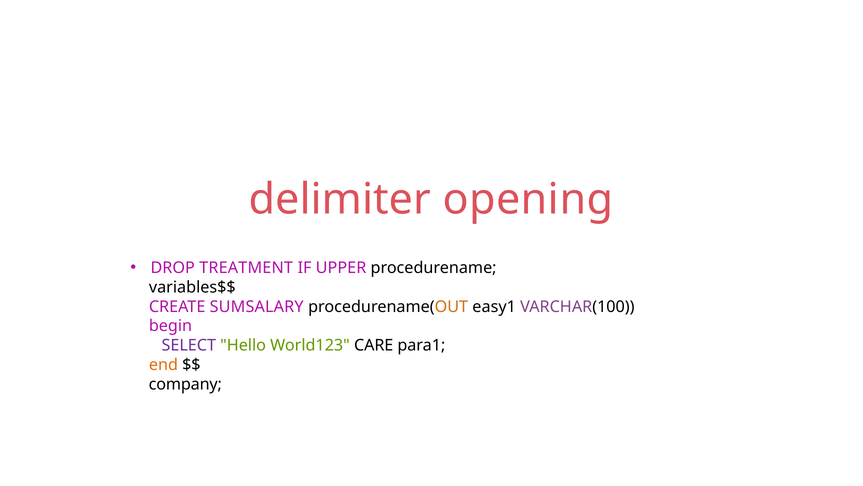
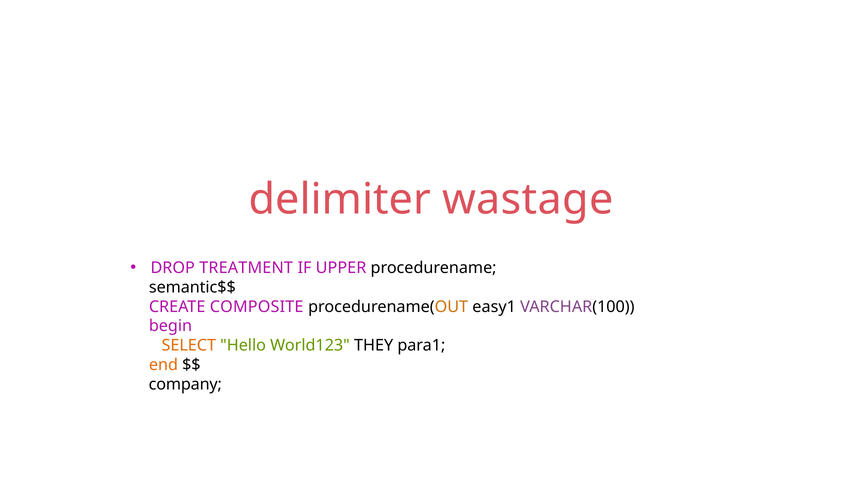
opening: opening -> wastage (528, 199)
variables$$: variables$$ -> semantic$$ (192, 287)
SUMSALARY: SUMSALARY -> COMPOSITE (257, 306)
SELECT colour: purple -> orange (189, 345)
CARE: CARE -> THEY (374, 345)
